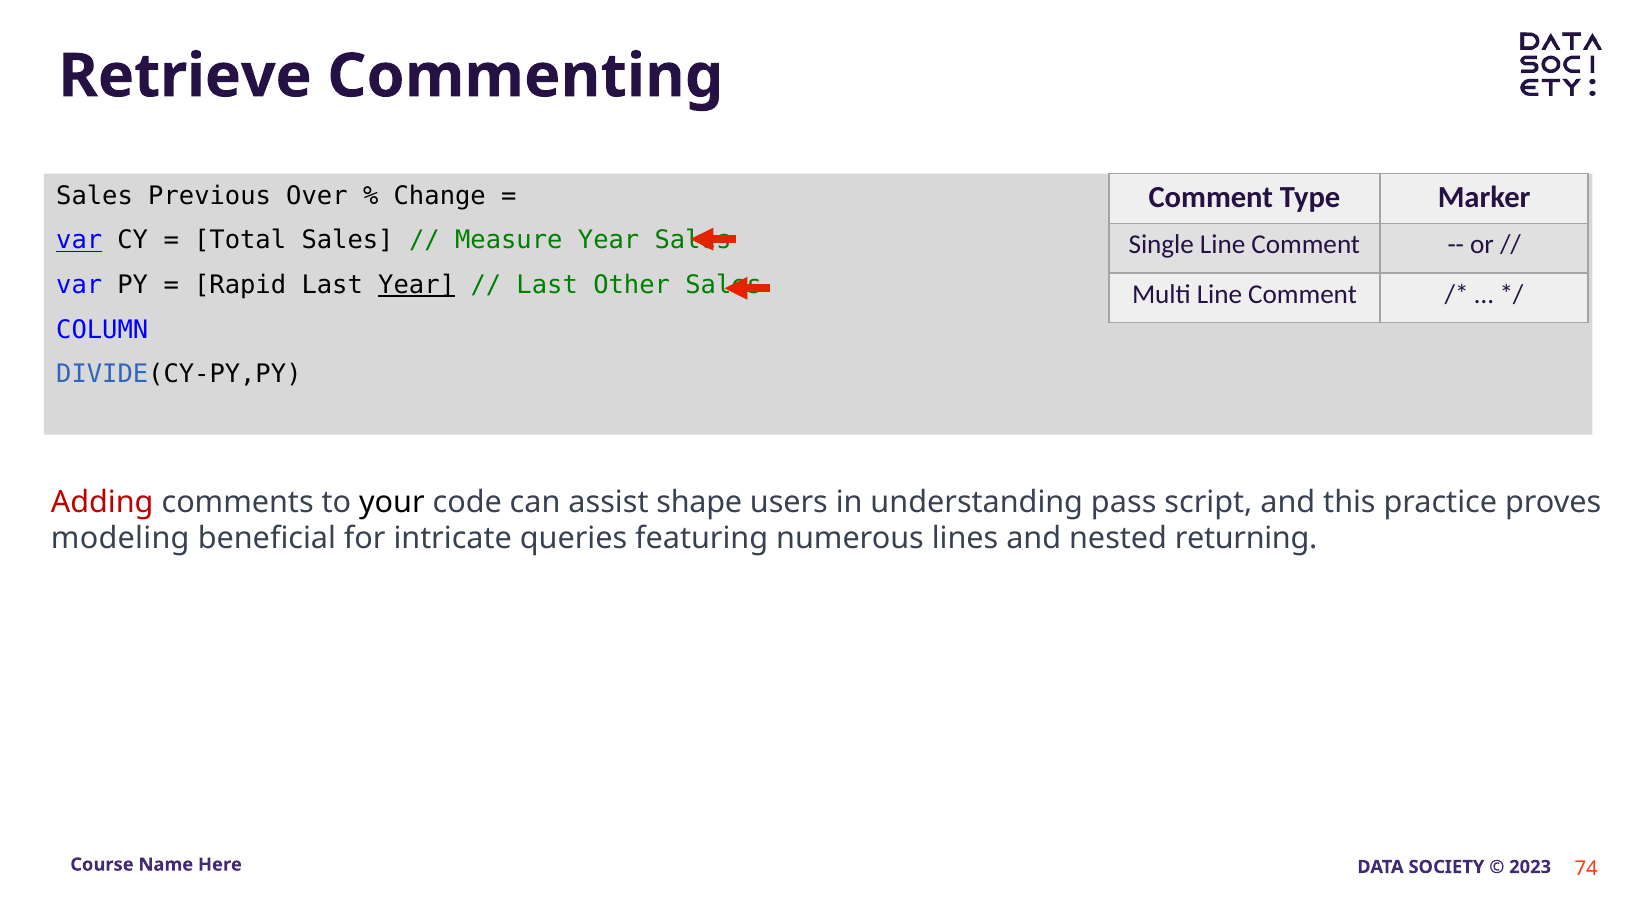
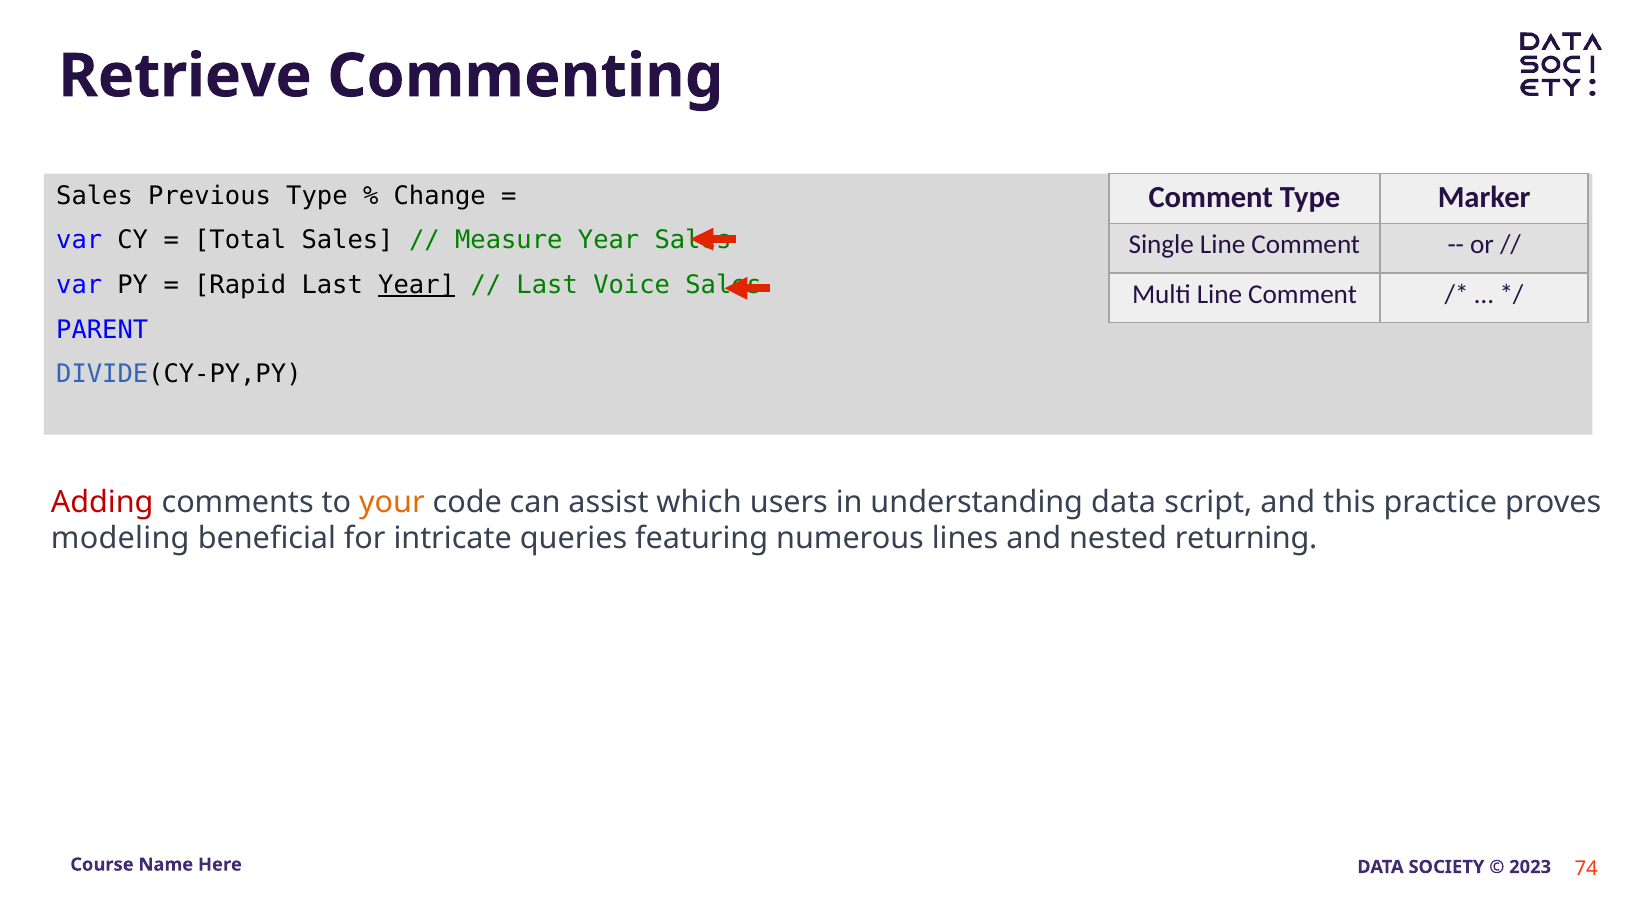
Previous Over: Over -> Type (317, 196)
var underline: present -> none (79, 240)
Other: Other -> Voice (632, 285)
COLUMN: COLUMN -> PARENT (102, 330)
your colour: black -> orange (392, 502)
shape: shape -> which (699, 502)
understanding pass: pass -> data (1124, 502)
